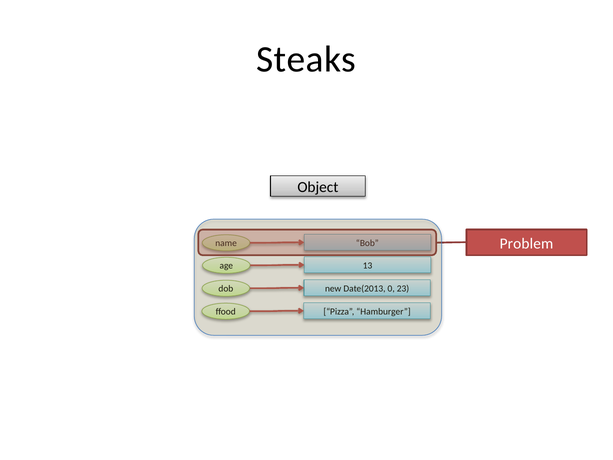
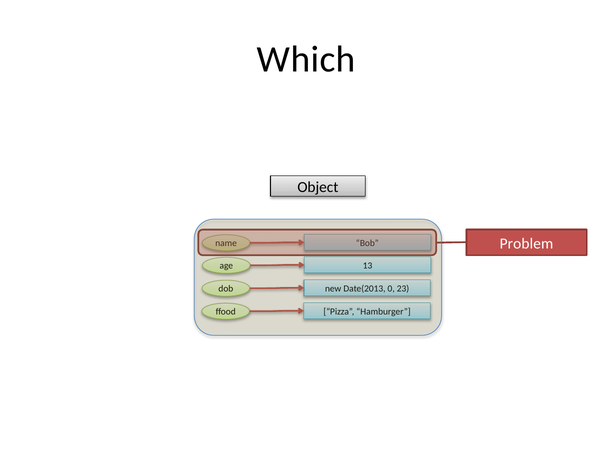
Steaks: Steaks -> Which (306, 59)
